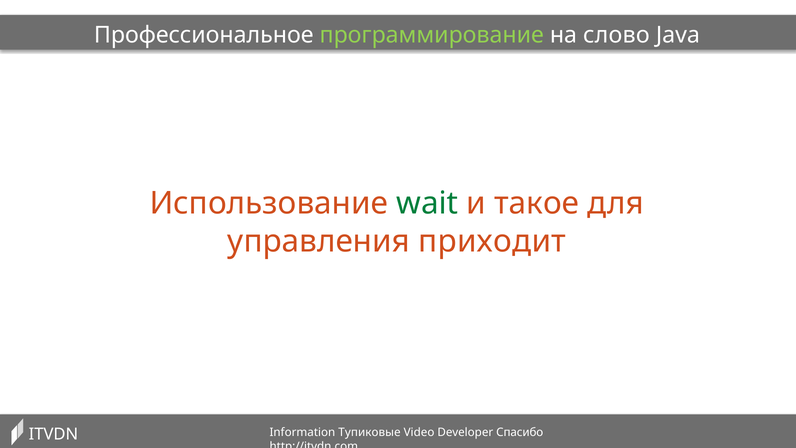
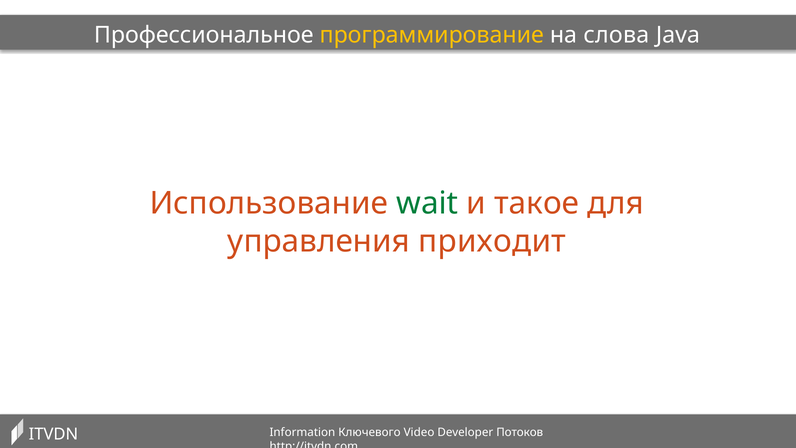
программирование colour: light green -> yellow (432, 35)
слово: слово -> слова (616, 35)
Тупиковые: Тупиковые -> Ключевого (369, 432)
Спасибо: Спасибо -> Потоков (520, 432)
